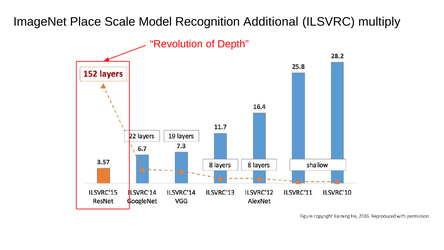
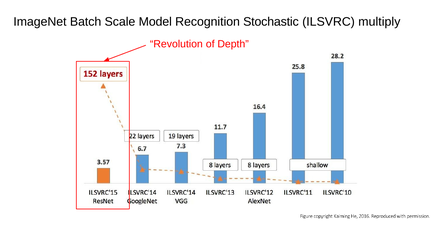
Place: Place -> Batch (86, 22)
Additional: Additional -> Stochastic (271, 22)
